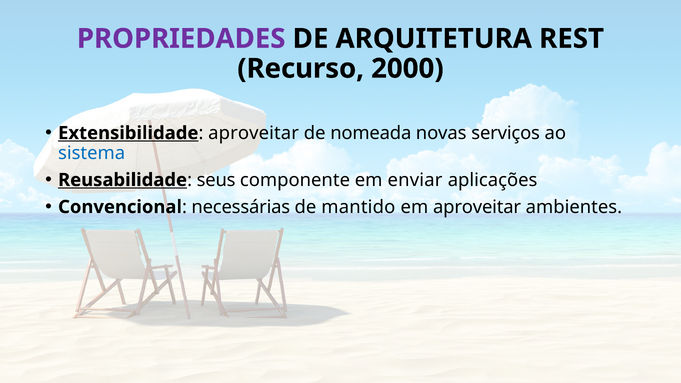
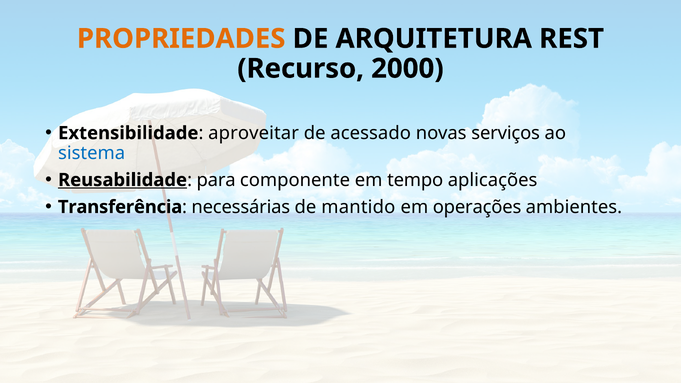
PROPRIEDADES colour: purple -> orange (181, 39)
Extensibilidade underline: present -> none (128, 133)
nomeada: nomeada -> acessado (371, 133)
seus: seus -> para (216, 180)
enviar: enviar -> tempo (415, 180)
Convencional: Convencional -> Transferência (120, 207)
em aproveitar: aproveitar -> operações (477, 207)
